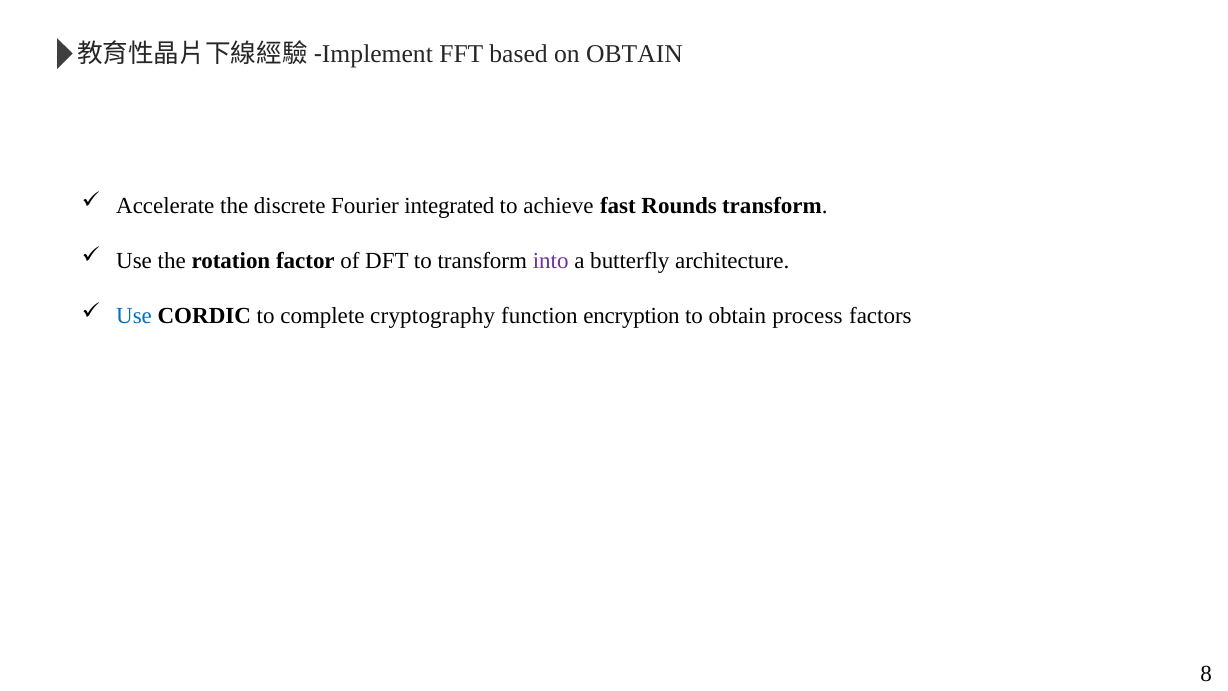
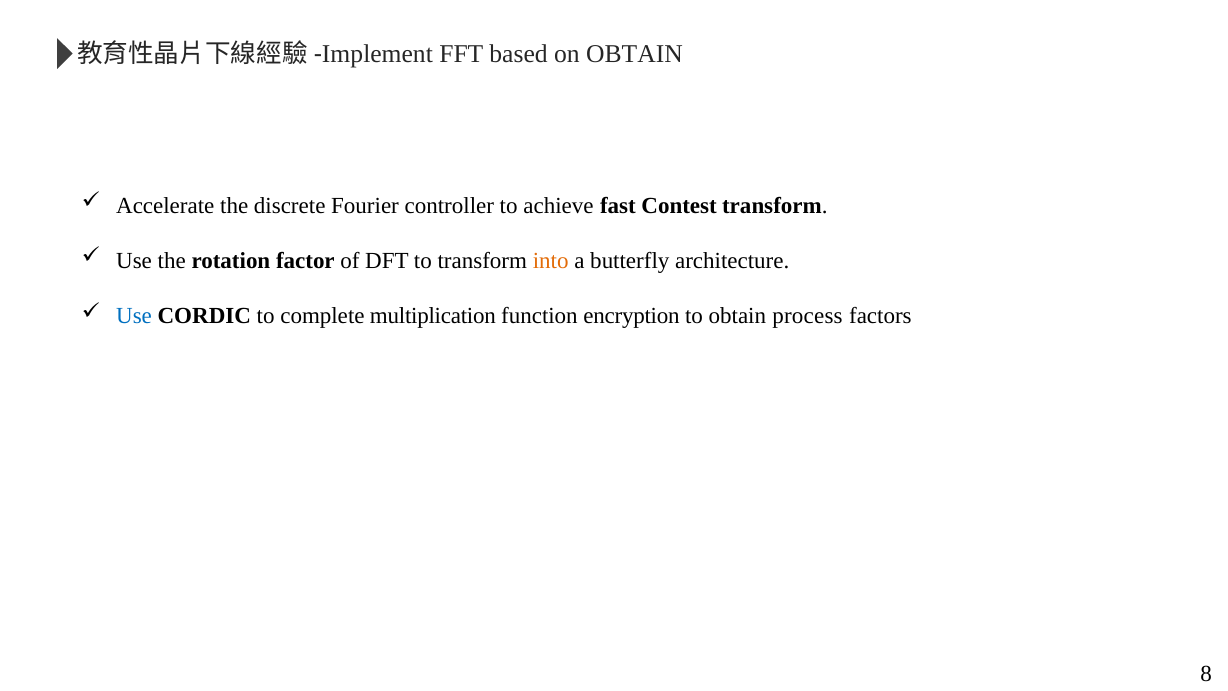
integrated: integrated -> controller (449, 206)
Rounds: Rounds -> Contest (679, 206)
into colour: purple -> orange (551, 261)
cryptography: cryptography -> multiplication (433, 316)
